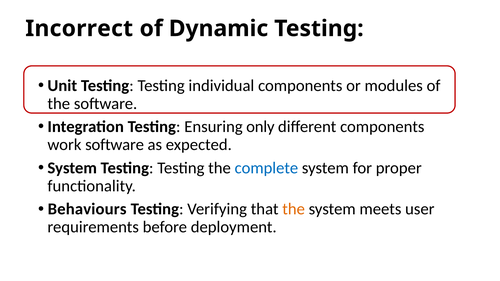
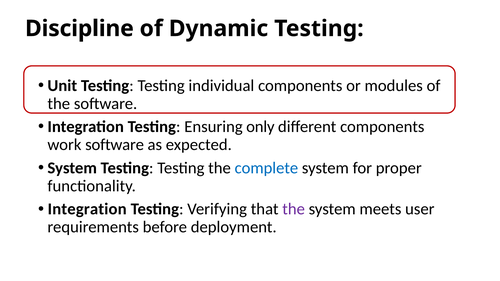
Incorrect: Incorrect -> Discipline (79, 29)
Behaviours: Behaviours -> Integration (87, 209)
the colour: orange -> purple (294, 209)
